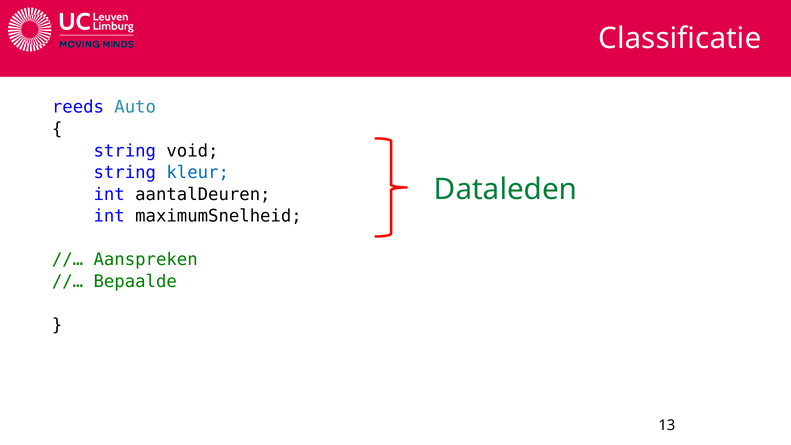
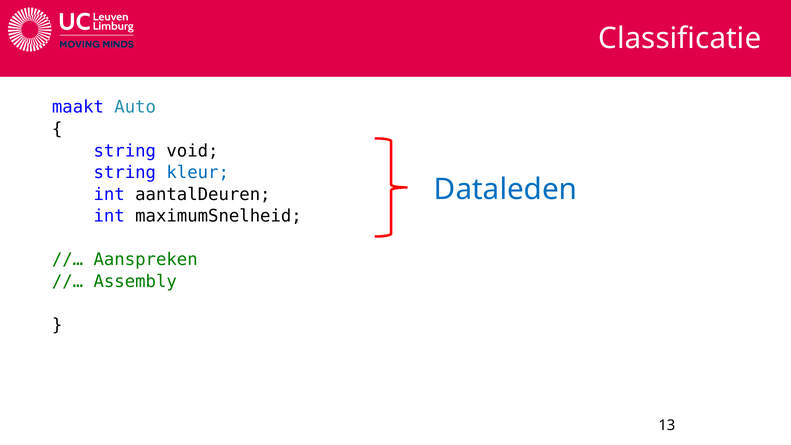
reeds: reeds -> maakt (78, 107)
Dataleden colour: green -> blue (506, 189)
Bepaalde: Bepaalde -> Assembly (135, 281)
